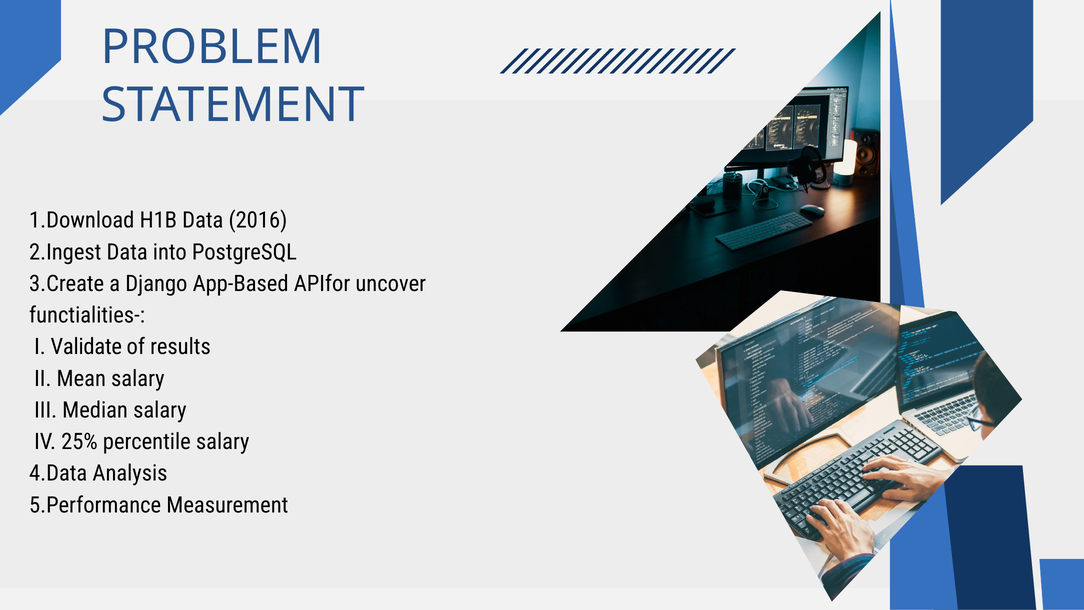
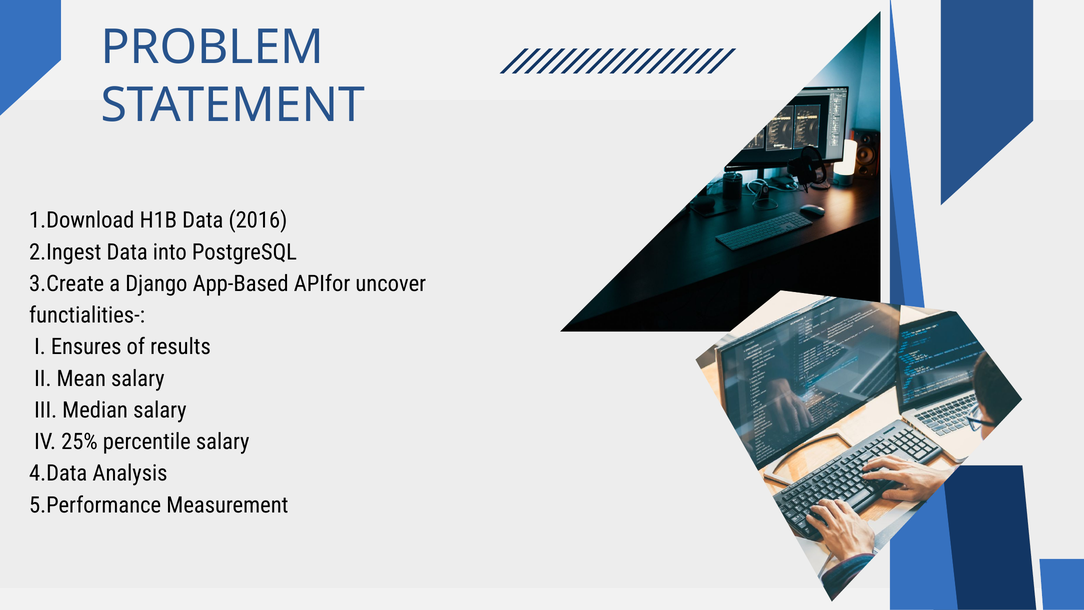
Validate: Validate -> Ensures (86, 347)
